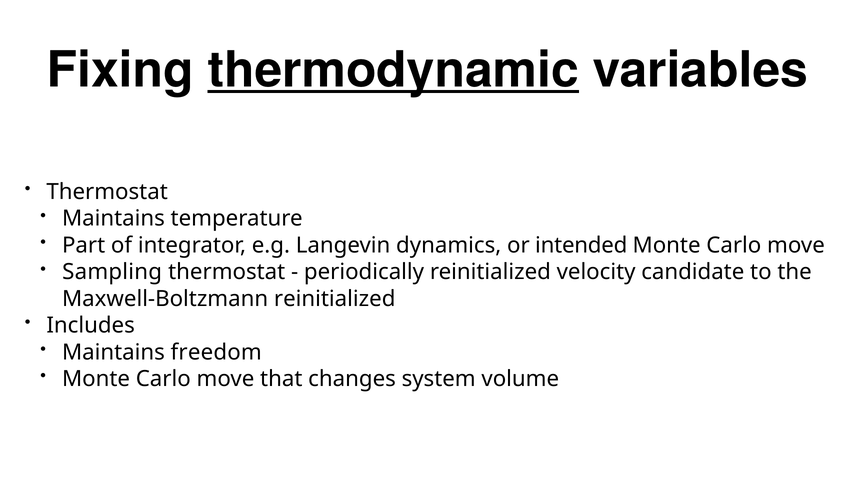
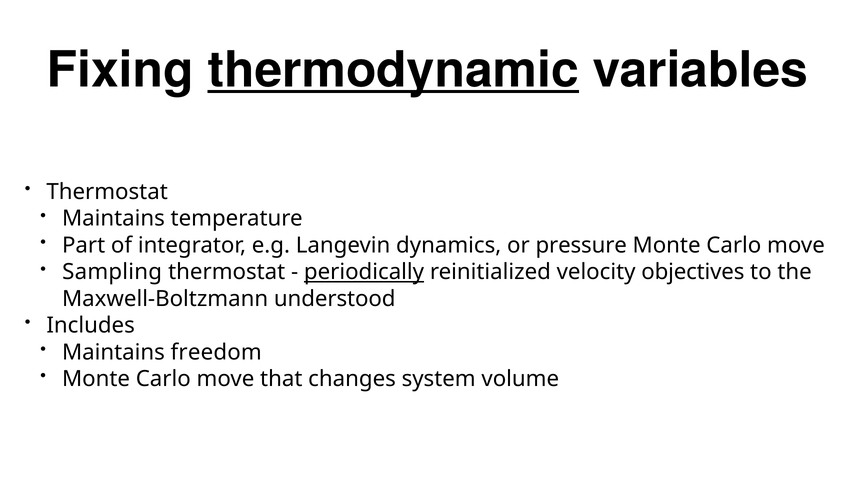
intended: intended -> pressure (581, 245)
periodically underline: none -> present (364, 272)
candidate: candidate -> objectives (693, 272)
Maxwell-Boltzmann reinitialized: reinitialized -> understood (335, 299)
